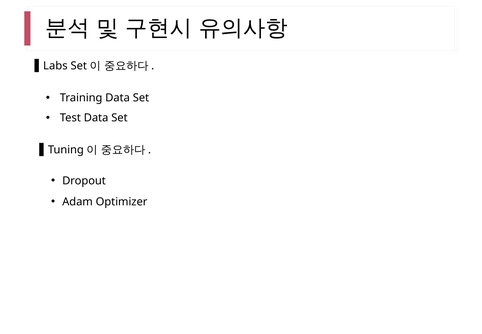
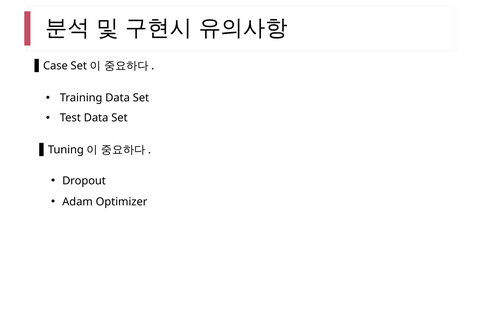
Labs: Labs -> Case (55, 66)
